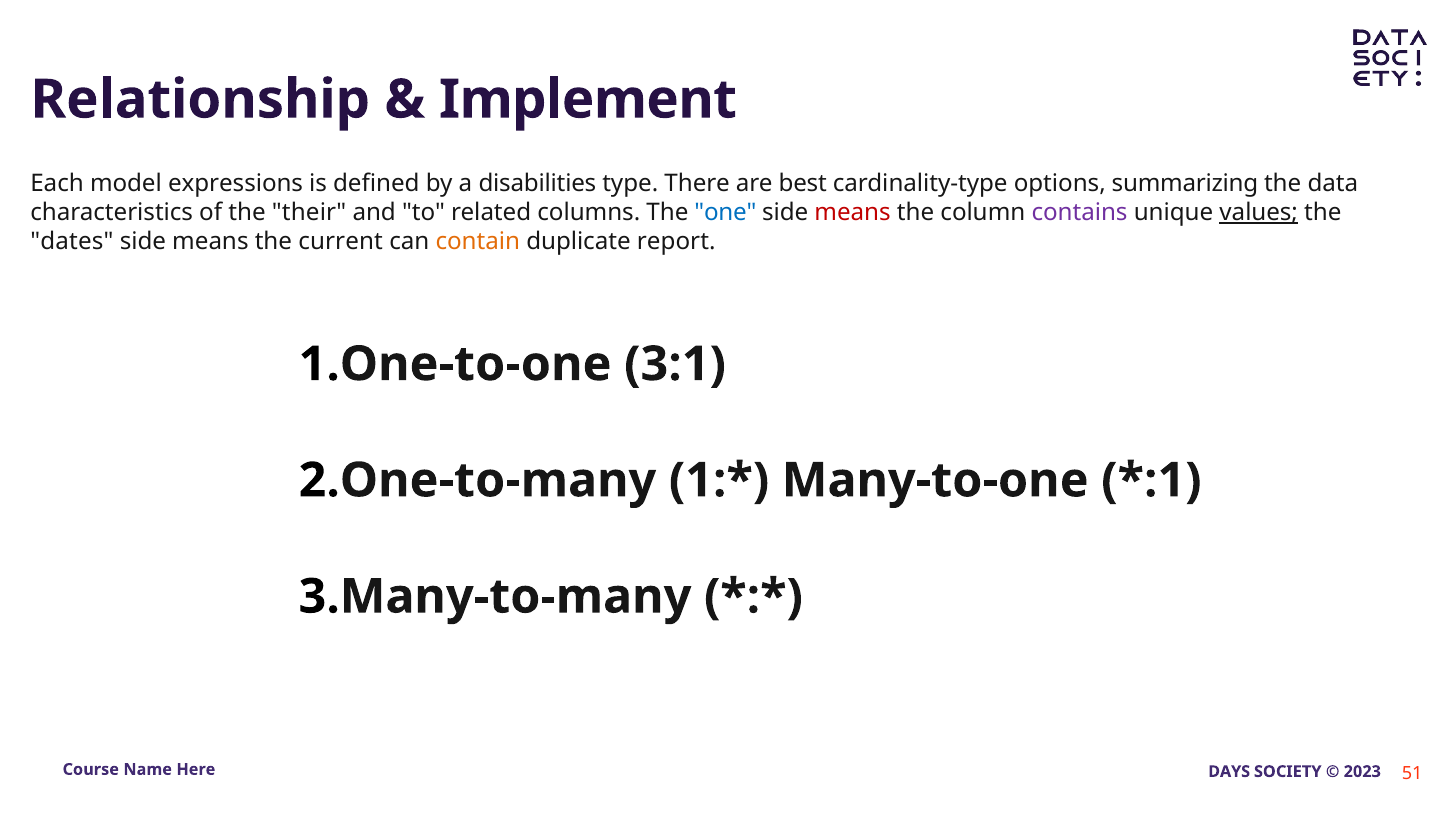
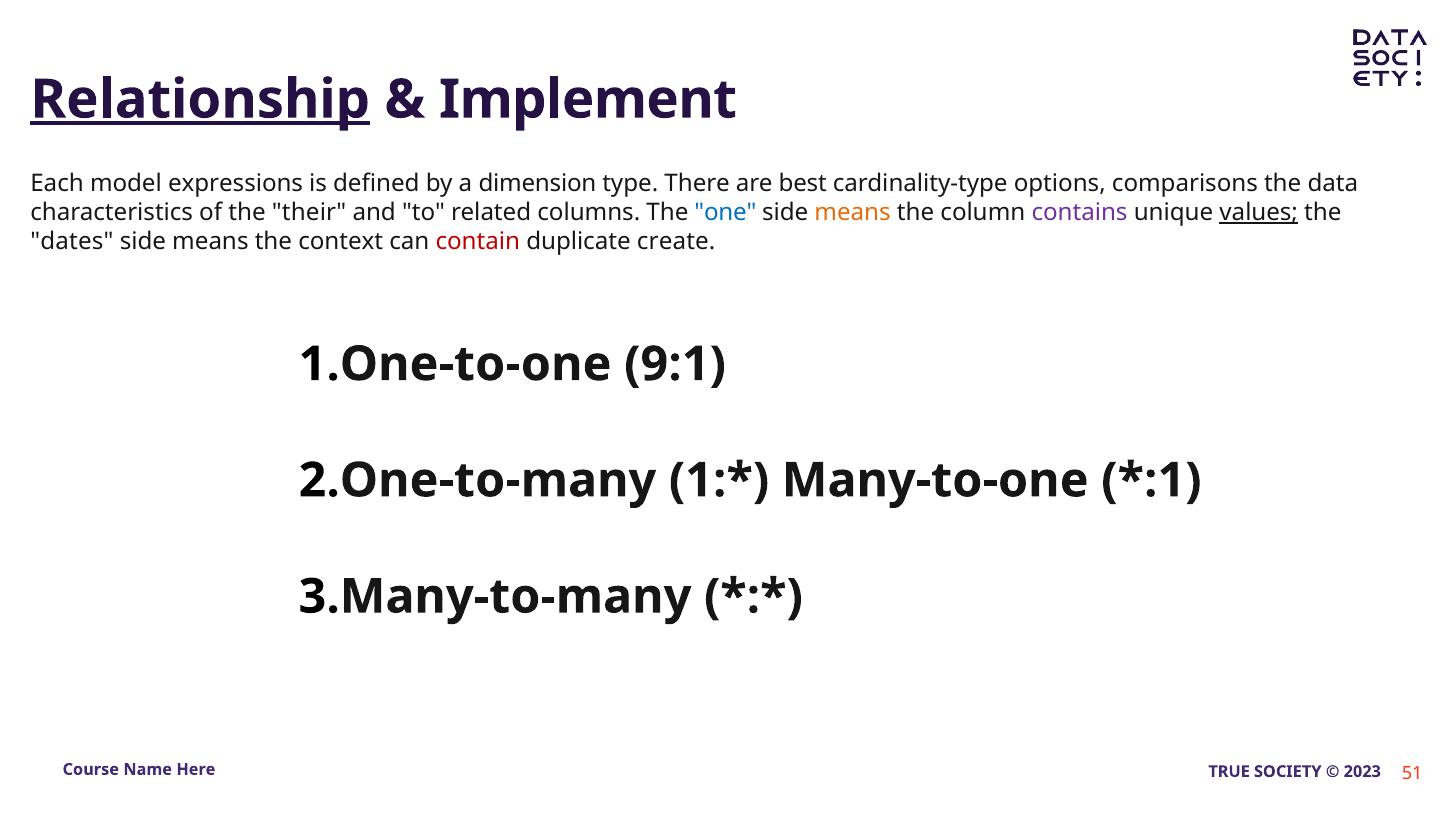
Relationship underline: none -> present (200, 100)
disabilities: disabilities -> dimension (537, 184)
summarizing: summarizing -> comparisons (1185, 184)
means colour: red -> orange (853, 213)
current: current -> context (341, 242)
contain colour: orange -> red (478, 242)
report: report -> create (676, 242)
3:1: 3:1 -> 9:1 (675, 364)
DAYS: DAYS -> TRUE (1229, 772)
